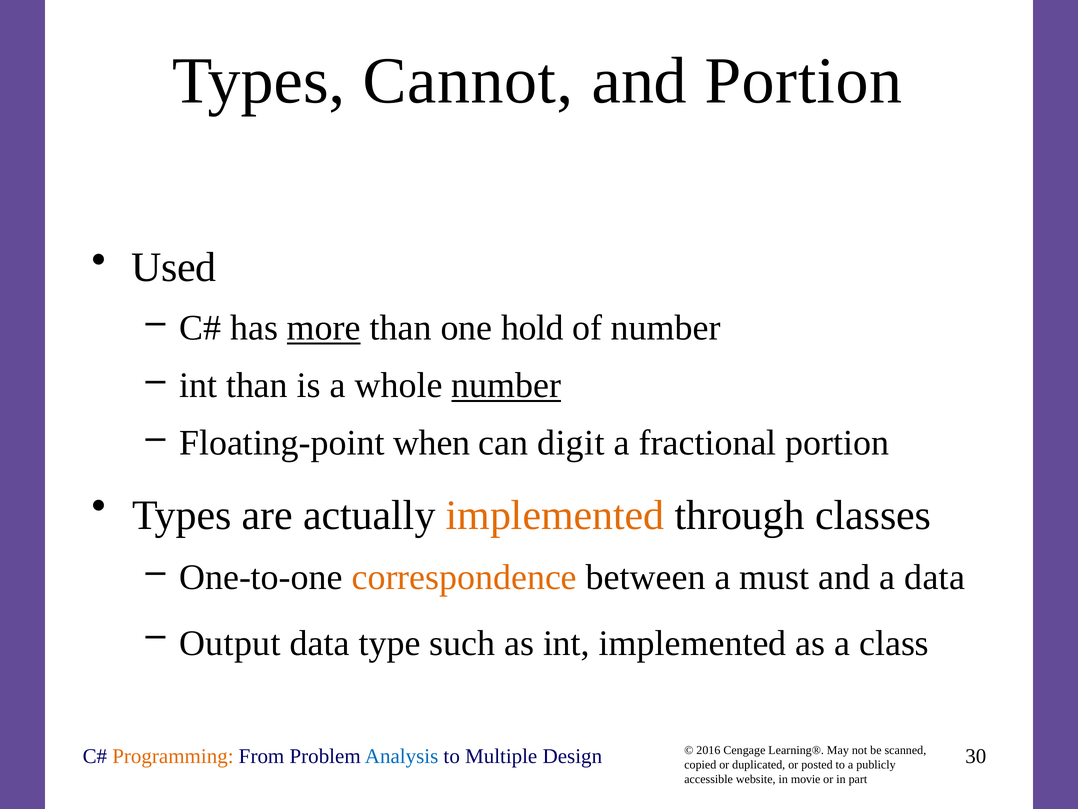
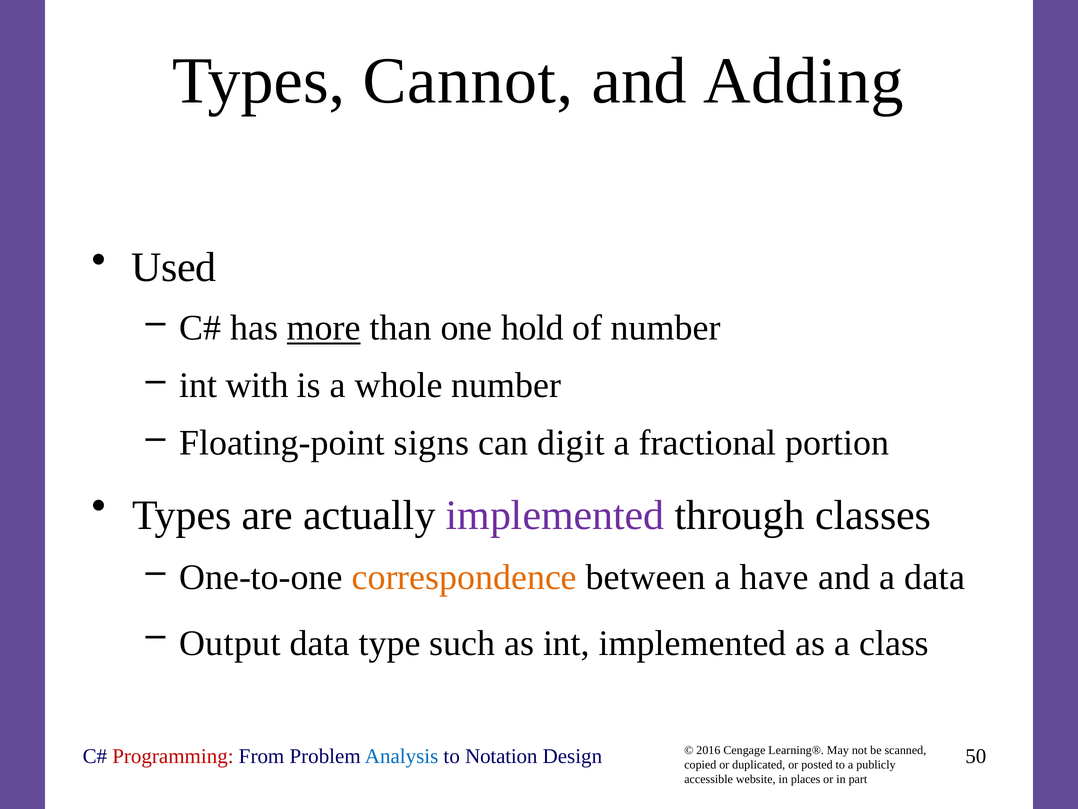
and Portion: Portion -> Adding (803, 81)
int than: than -> with (257, 385)
number underline: present -> none (506, 385)
when: when -> signs (431, 443)
implemented colour: orange -> purple (555, 515)
must: must -> have (774, 577)
Programming colour: orange -> red (173, 756)
Multiple: Multiple -> Notation (501, 756)
30: 30 -> 50 (976, 756)
movie: movie -> places (806, 779)
